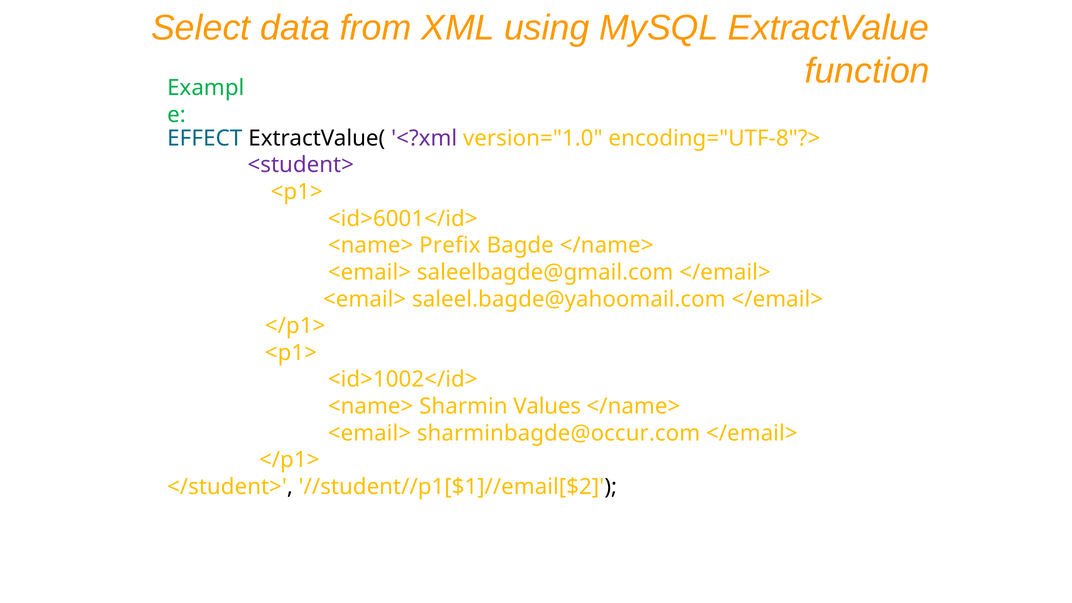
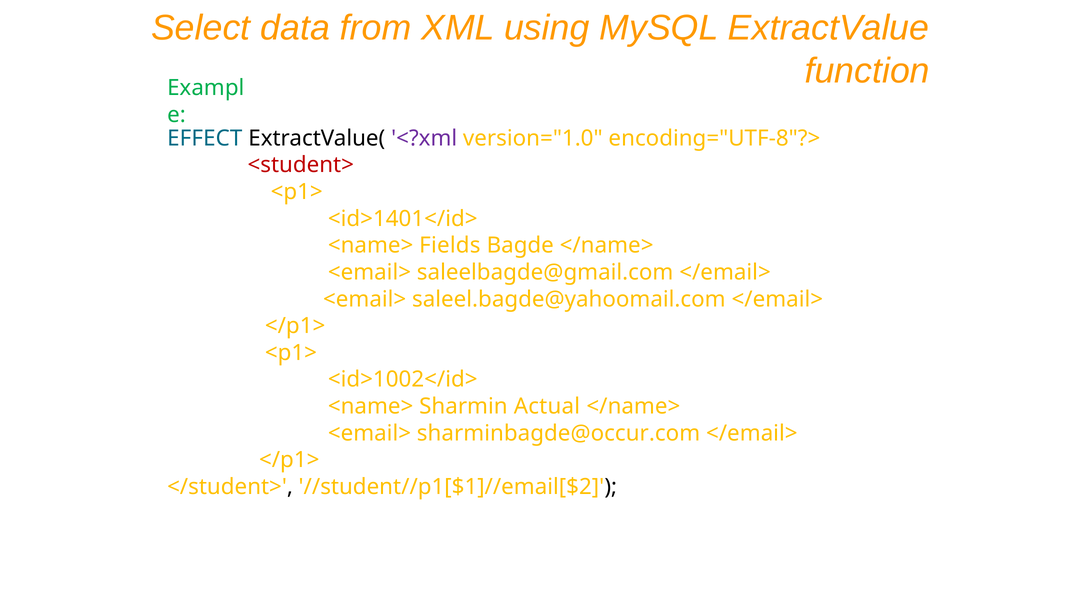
<student> colour: purple -> red (301, 165)
<id>6001</id>: <id>6001</id> -> <id>1401</id> (403, 219)
Prefix: Prefix -> Fields (450, 246)
Values: Values -> Actual (547, 406)
